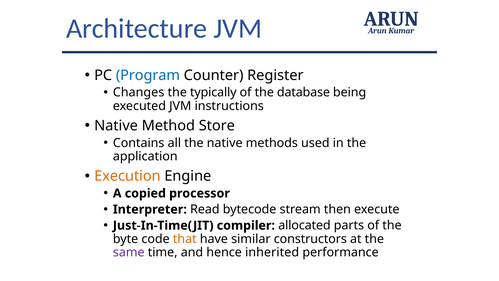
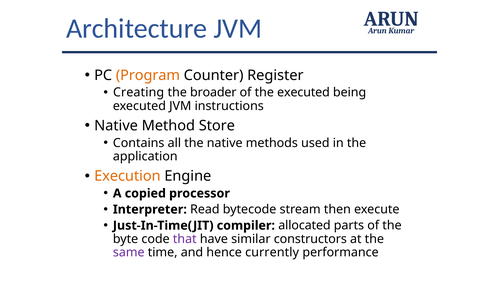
Program colour: blue -> orange (148, 75)
Changes: Changes -> Creating (139, 92)
typically: typically -> broader (213, 92)
the database: database -> executed (303, 92)
that colour: orange -> purple (185, 239)
inherited: inherited -> currently (272, 252)
